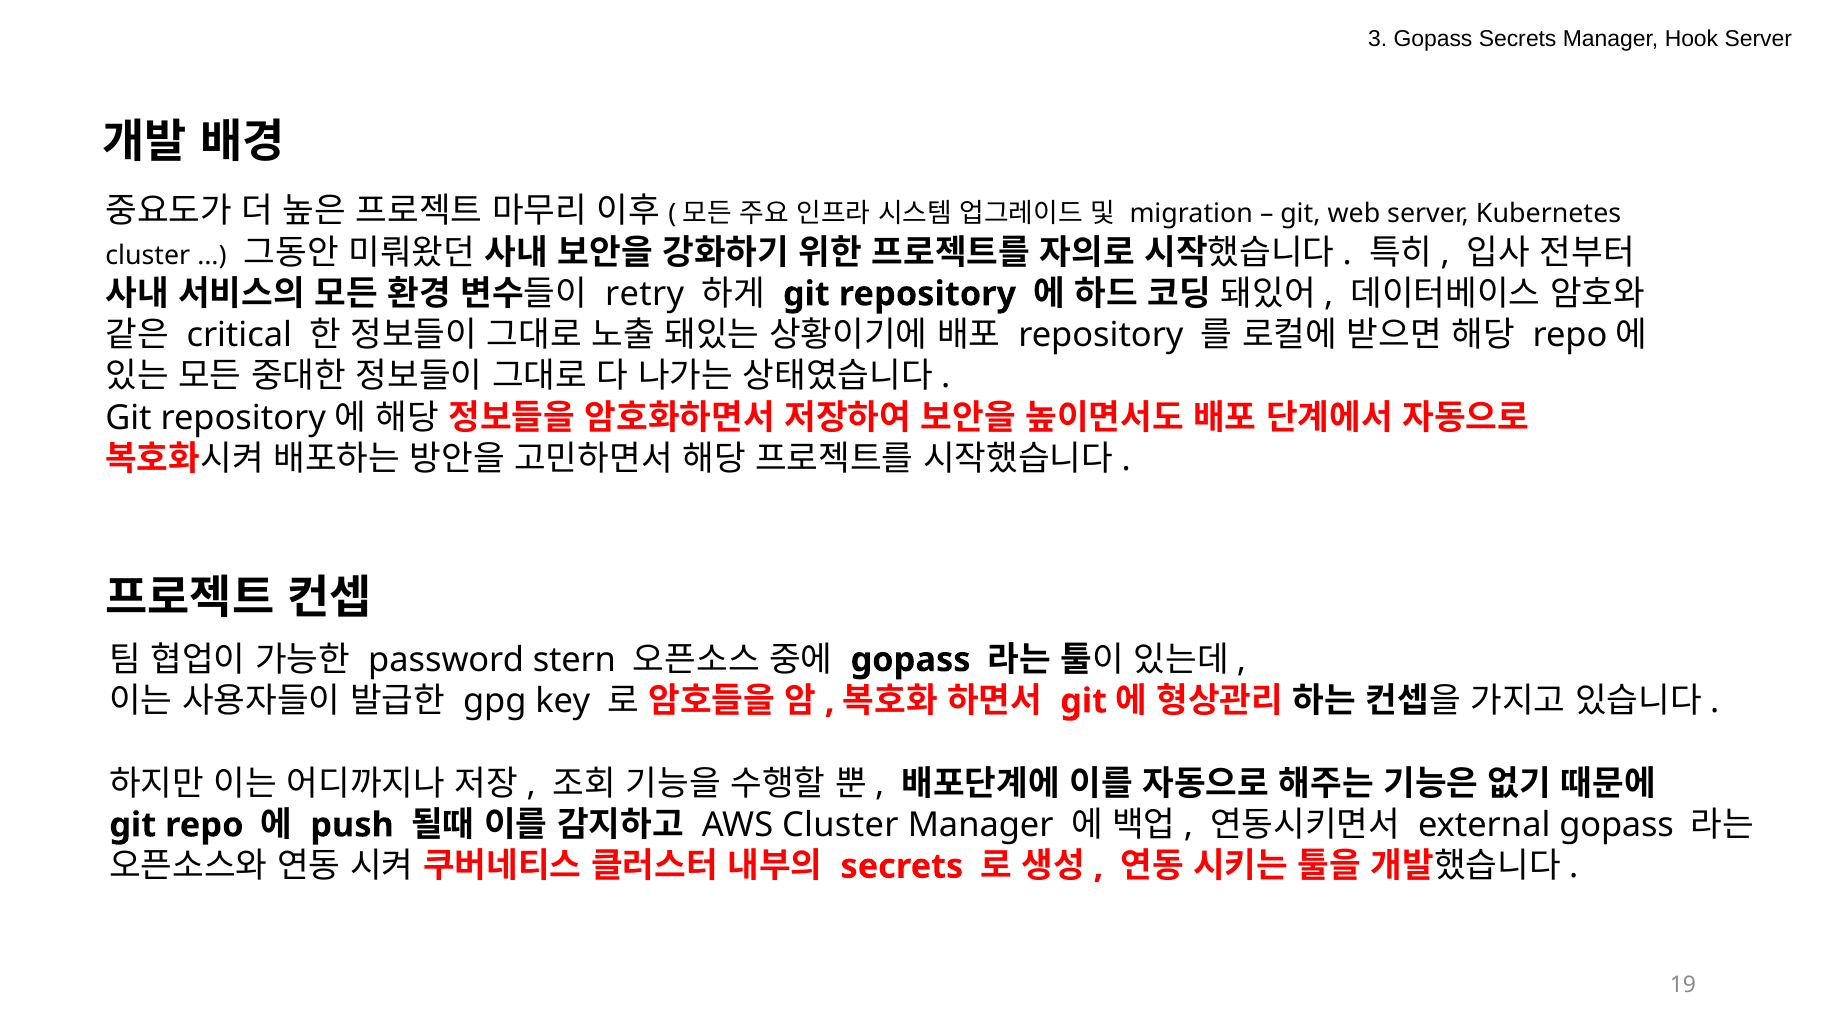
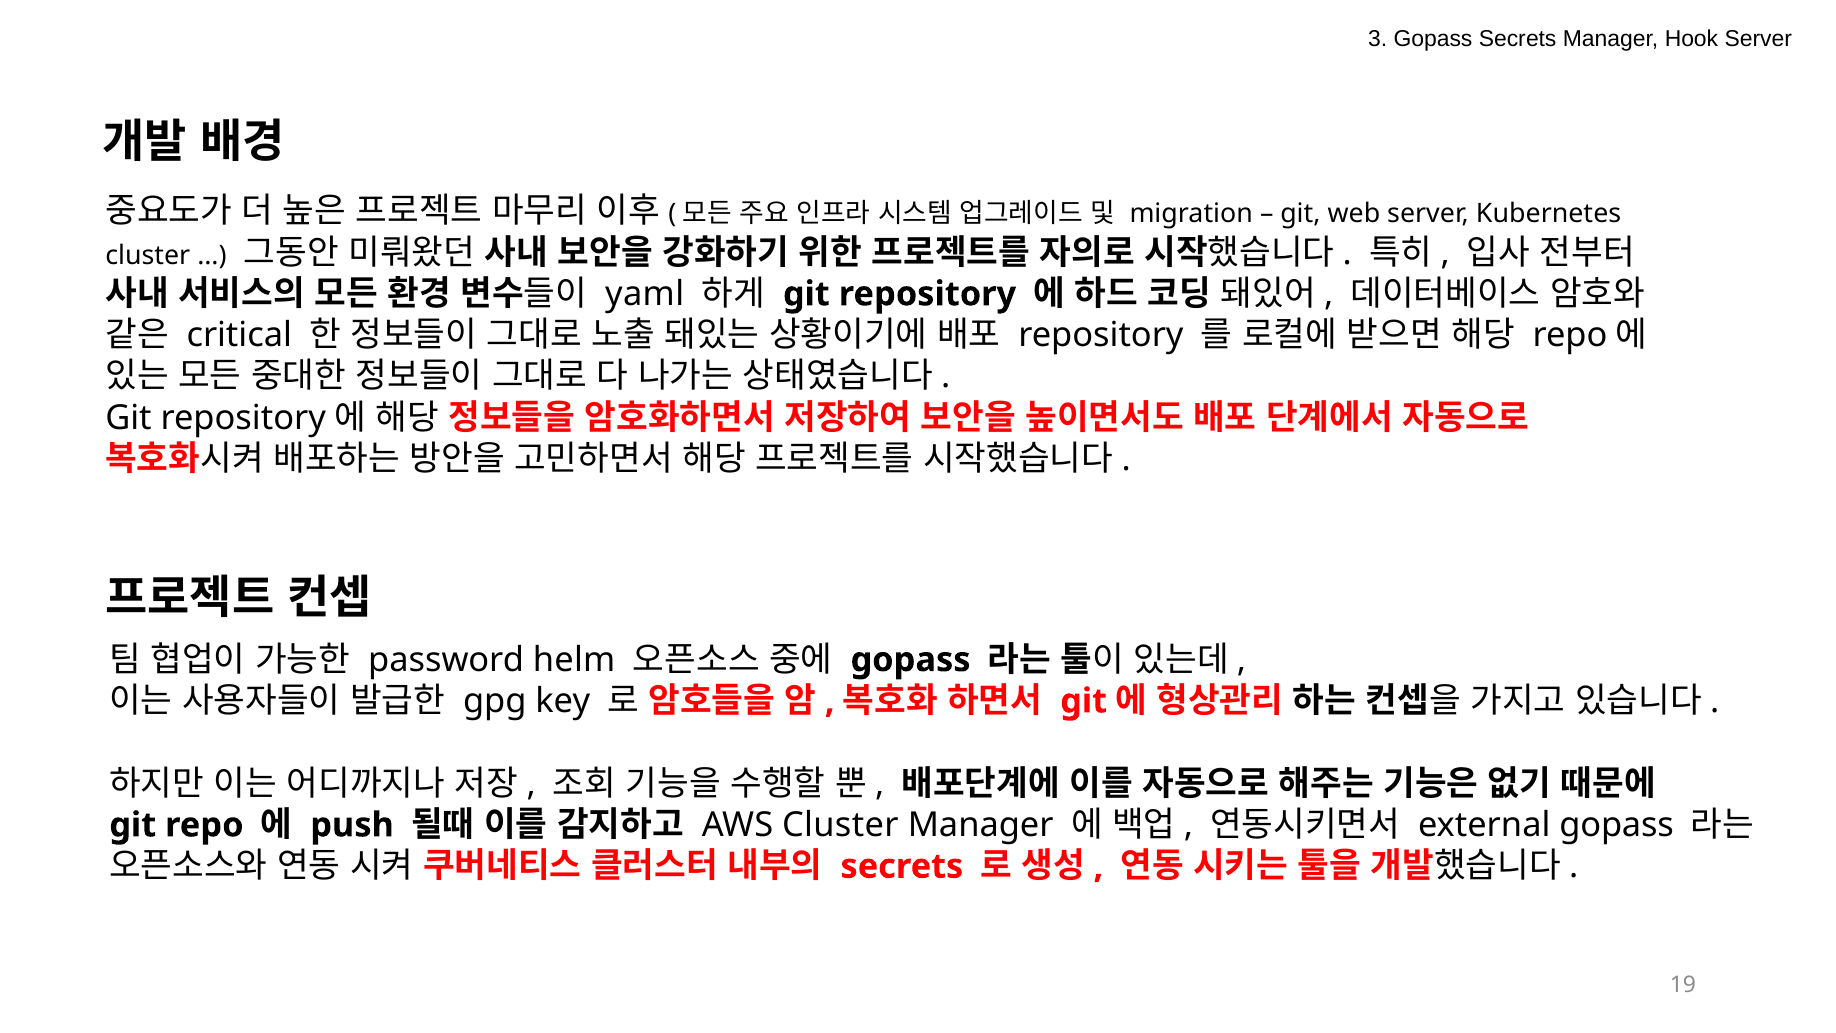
retry: retry -> yaml (645, 294)
stern: stern -> helm (574, 660)
